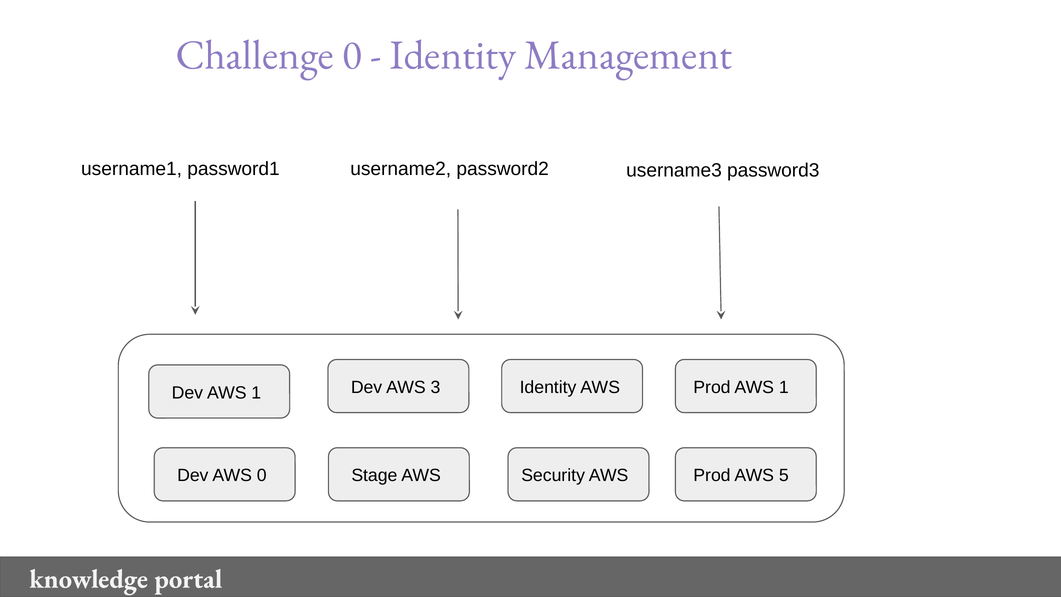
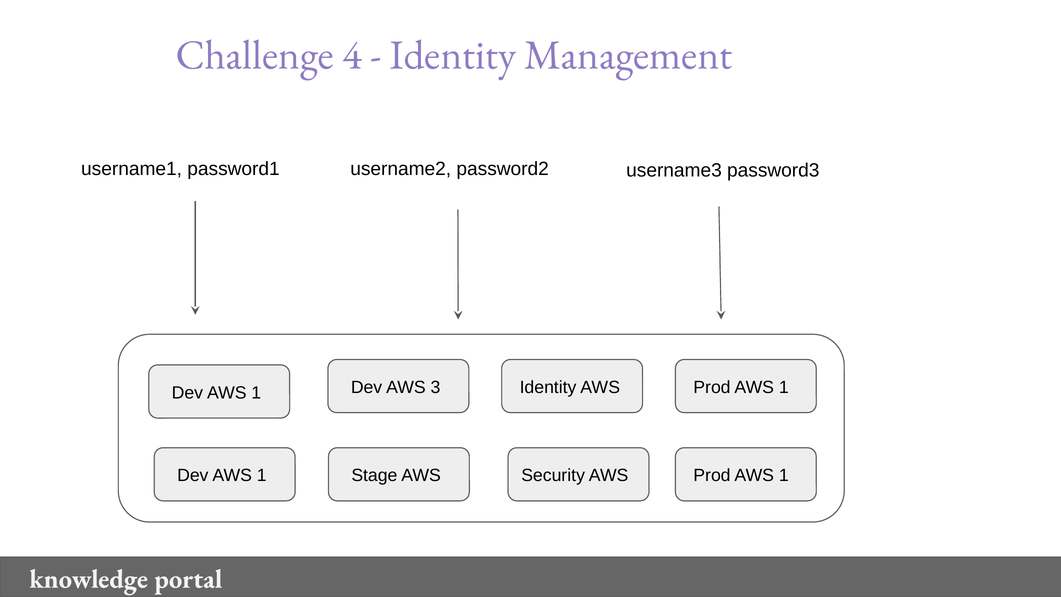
Challenge 0: 0 -> 4 (352, 55)
0: 0 -> 1 (262, 475)
AWS Prod AWS 5: 5 -> 1 (784, 475)
